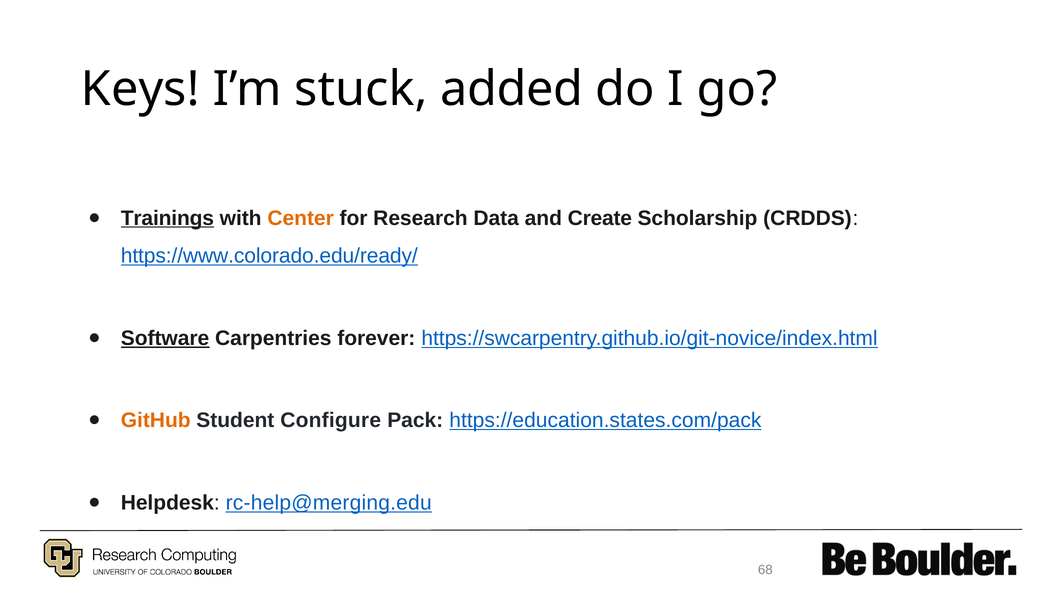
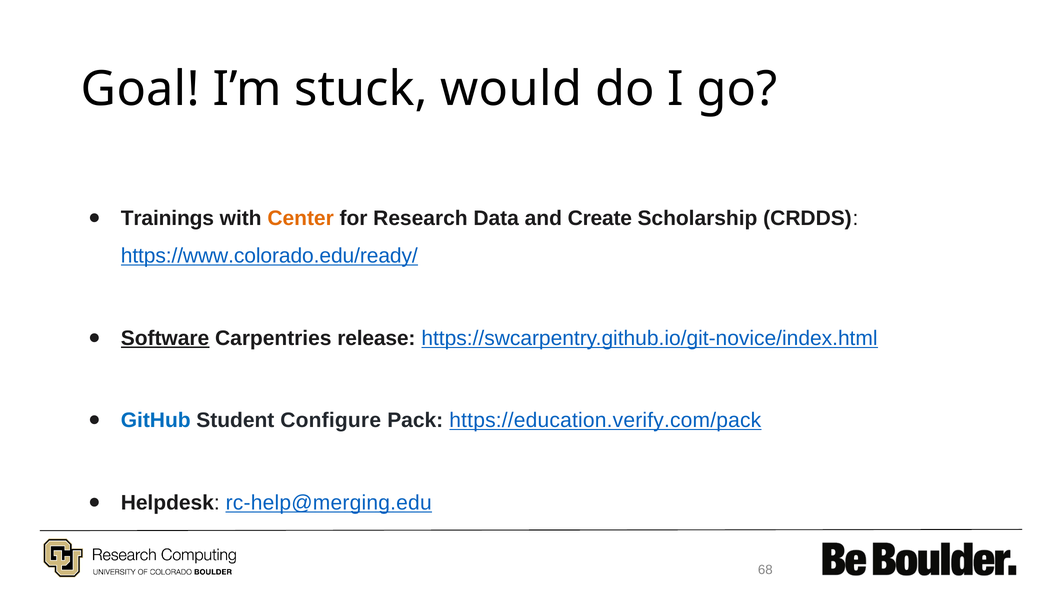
Keys: Keys -> Goal (140, 89)
added: added -> would (511, 89)
Trainings underline: present -> none (167, 218)
forever: forever -> release (376, 338)
GitHub colour: orange -> blue (156, 421)
https://education.states.com/pack: https://education.states.com/pack -> https://education.verify.com/pack (605, 421)
